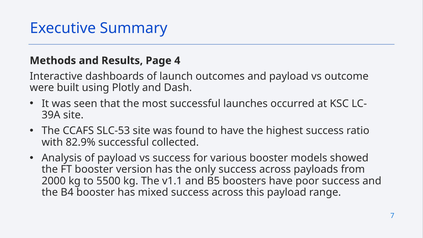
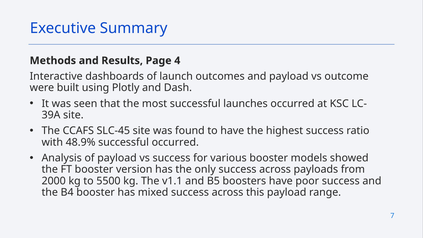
SLC-53: SLC-53 -> SLC-45 (113, 131)
82.9%: 82.9% -> 48.9% (81, 142)
successful collected: collected -> occurred (175, 142)
